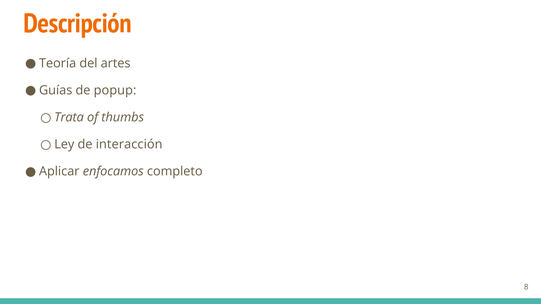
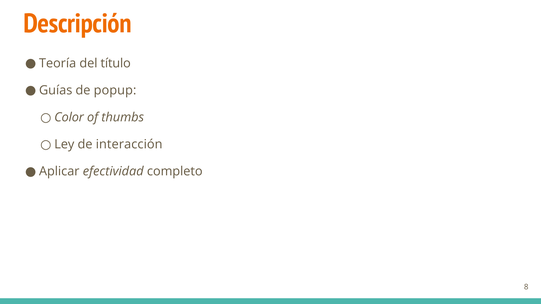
artes: artes -> título (116, 63)
Trata: Trata -> Color (69, 117)
enfocamos: enfocamos -> efectividad (113, 172)
